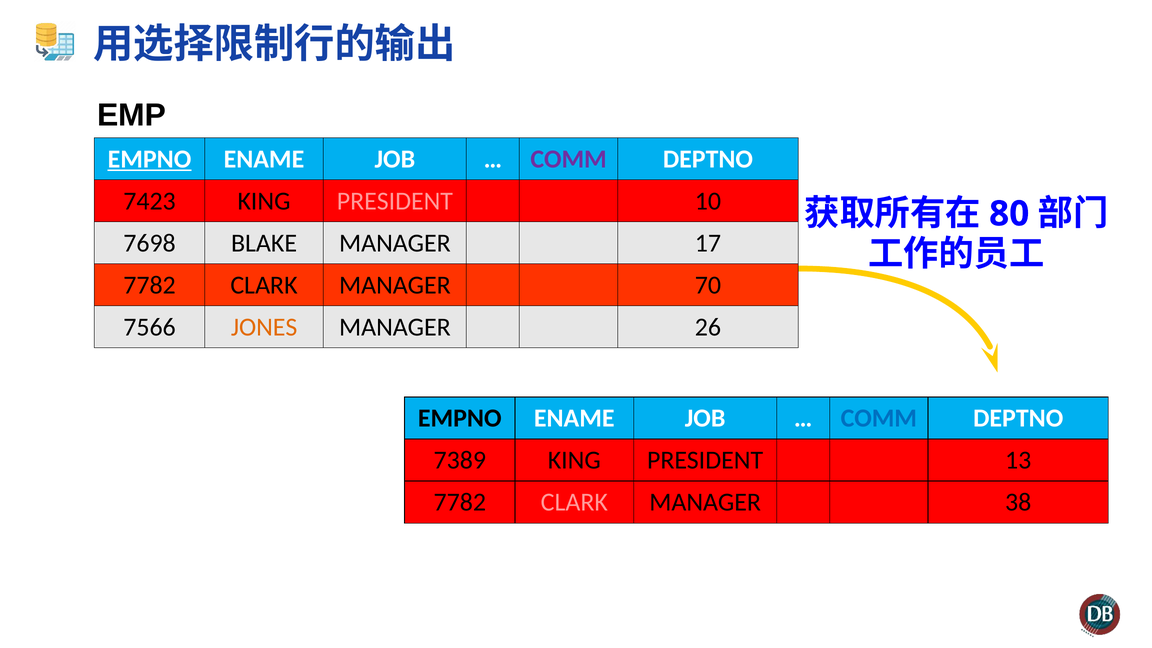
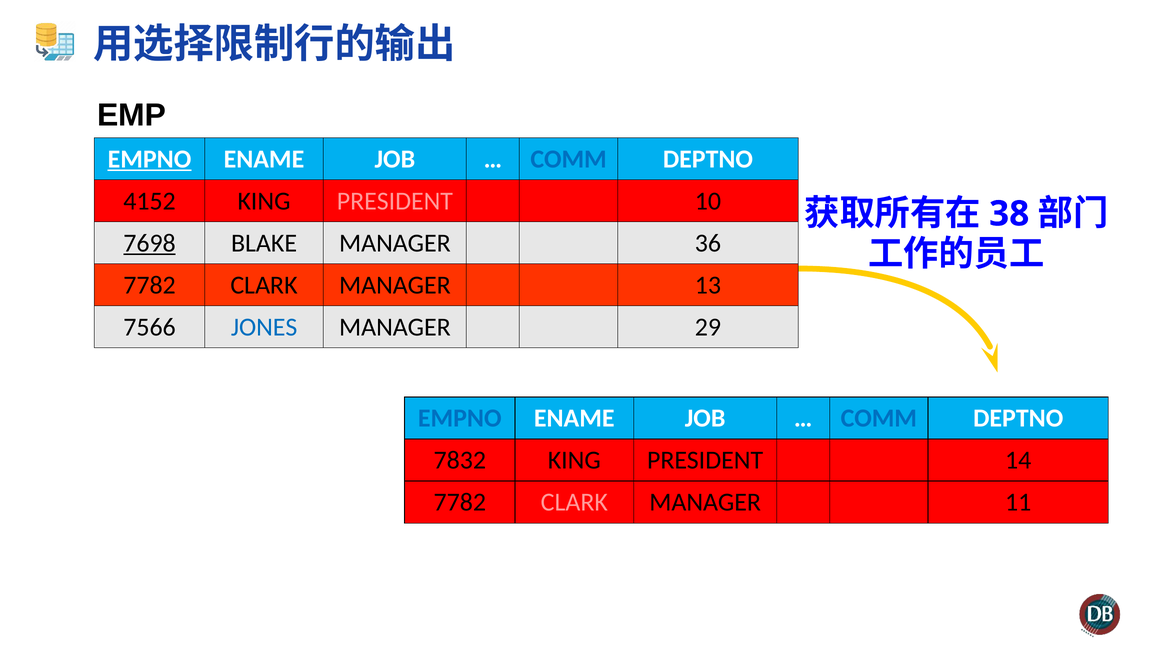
COMM colour: purple -> blue (569, 159)
7423: 7423 -> 4152 (150, 201)
80: 80 -> 38 (1009, 214)
7698 underline: none -> present (150, 243)
17: 17 -> 36 (708, 243)
70: 70 -> 13 (708, 285)
JONES colour: orange -> blue (264, 327)
26: 26 -> 29 (708, 327)
EMPNO colour: black -> blue (460, 418)
7389: 7389 -> 7832 (460, 460)
13: 13 -> 14 (1018, 460)
38: 38 -> 11 (1018, 502)
